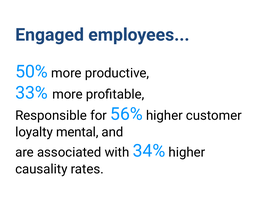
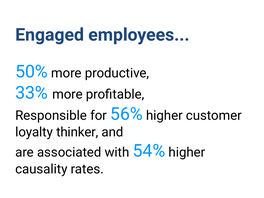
mental: mental -> thinker (77, 132)
34%: 34% -> 54% (149, 151)
